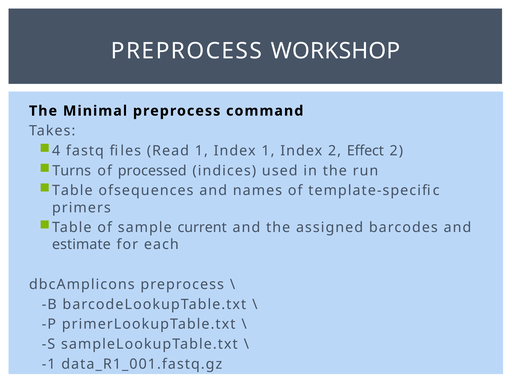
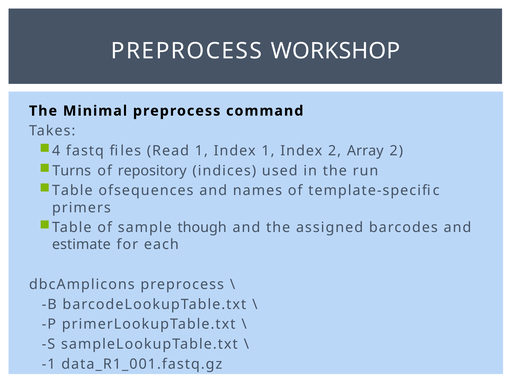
Effect: Effect -> Array (365, 151)
processed: processed -> repository (152, 171)
current: current -> though (202, 228)
